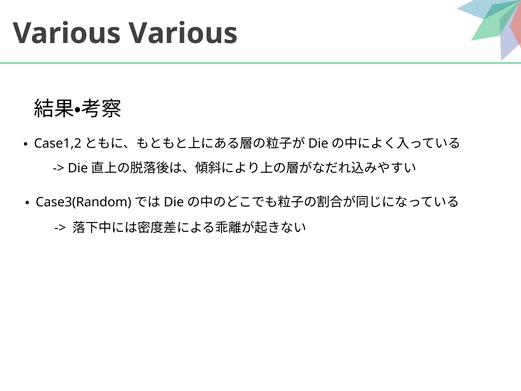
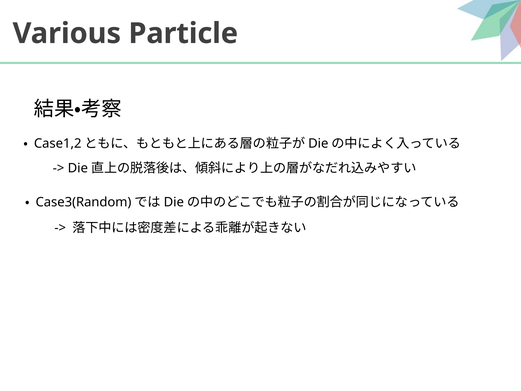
Various Various: Various -> Particle (183, 33)
